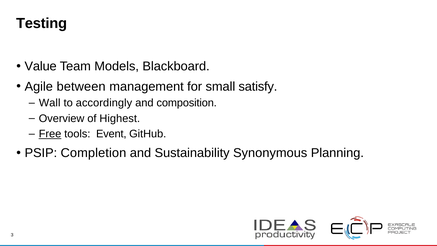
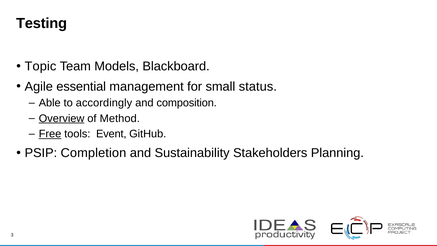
Value: Value -> Topic (40, 66)
between: between -> essential (81, 87)
satisfy: satisfy -> status (258, 87)
Wall: Wall -> Able (50, 103)
Overview underline: none -> present (62, 118)
Highest: Highest -> Method (120, 118)
Synonymous: Synonymous -> Stakeholders (270, 153)
